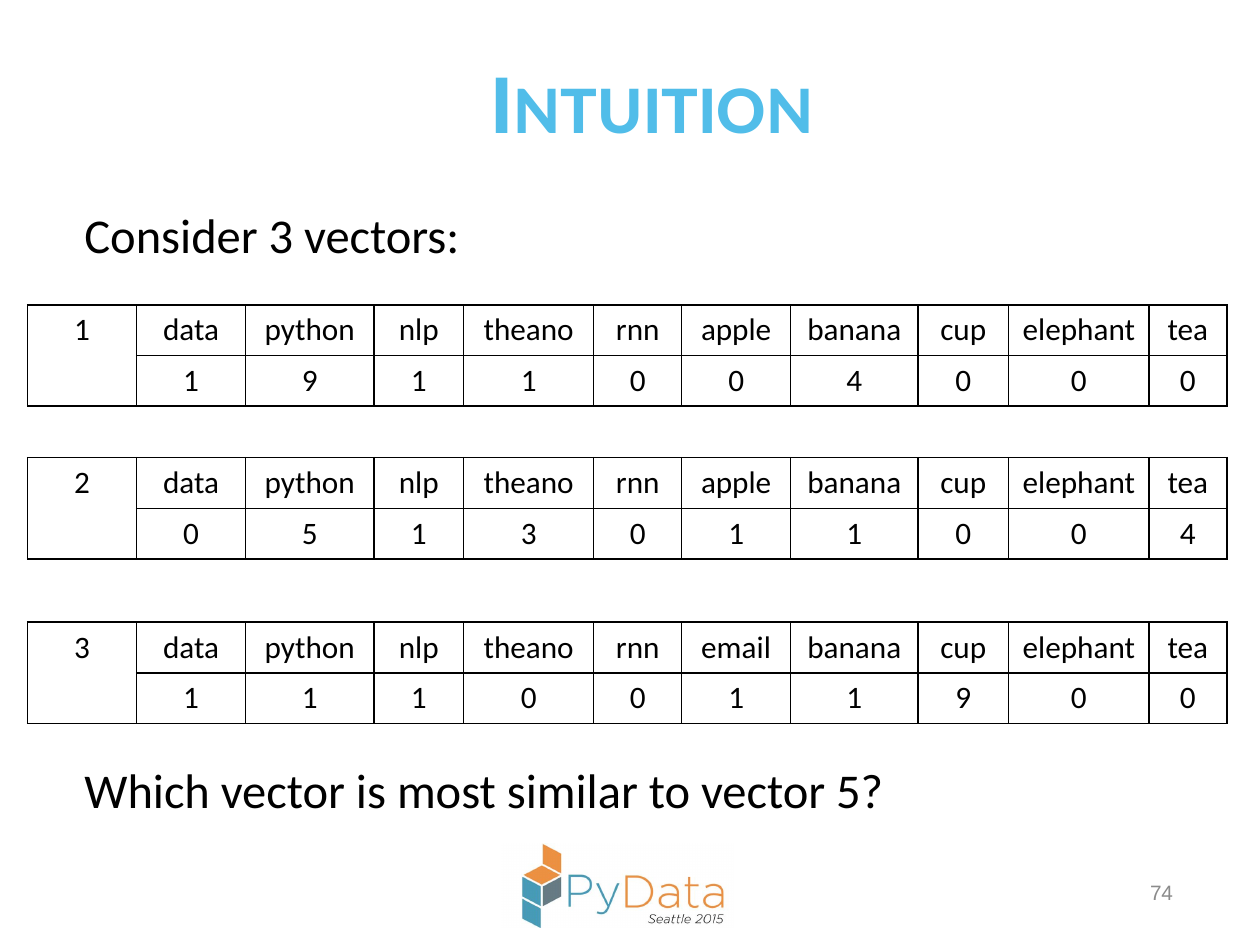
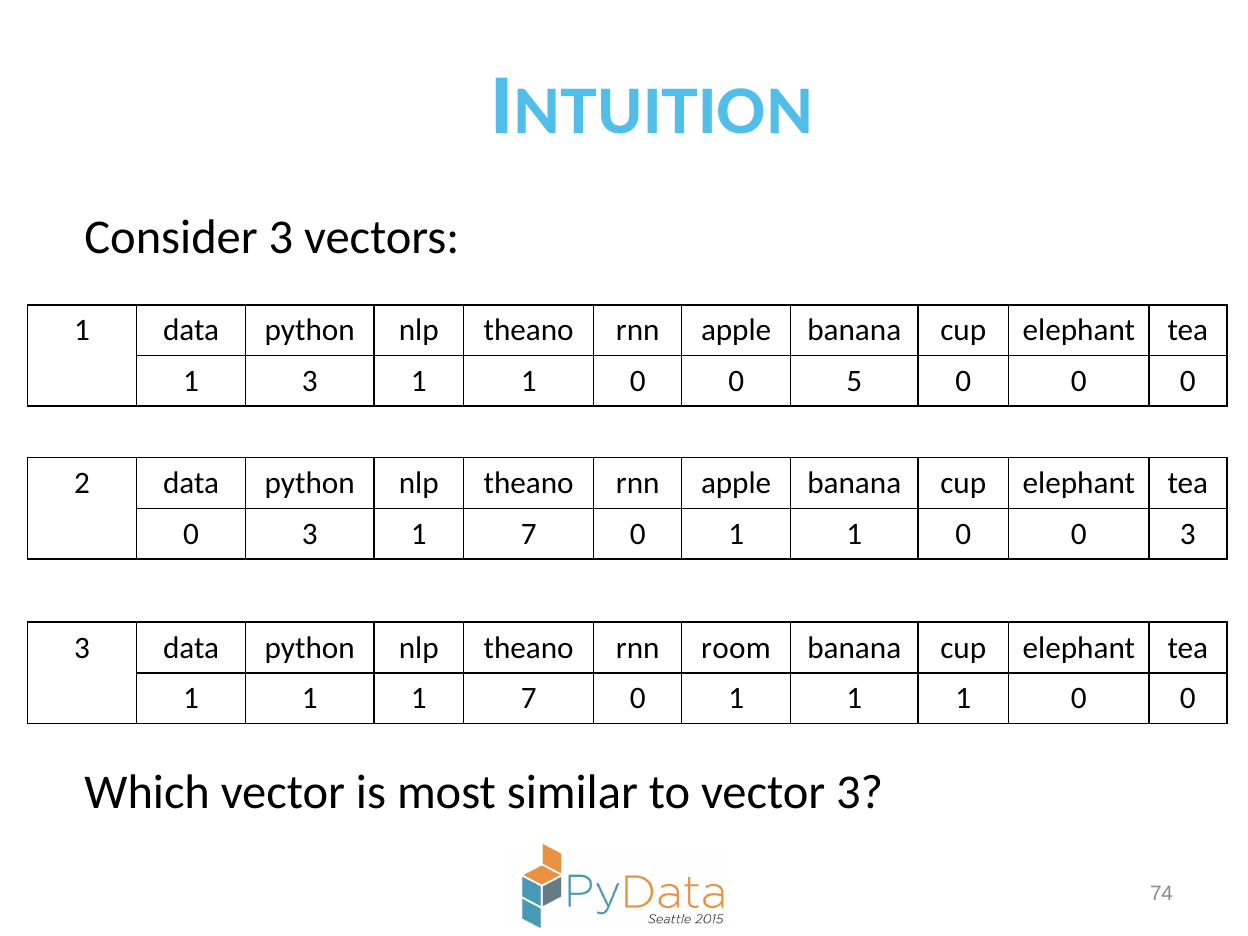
9: 9 -> 3 (310, 381)
4: 4 -> 5 (854, 381)
5: 5 -> 3 (310, 534)
3: 3 -> 7 (529, 534)
4: 4 -> 3 (1188, 534)
email: email -> room (736, 648)
1 1 1 0: 0 -> 7 (529, 699)
0 1 1 9: 9 -> 1 (963, 699)
vector 5: 5 -> 3 (860, 792)
